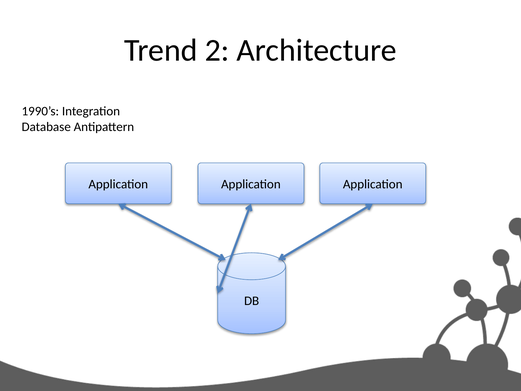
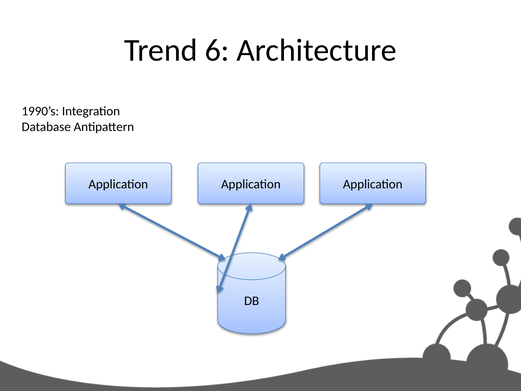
2: 2 -> 6 (217, 50)
